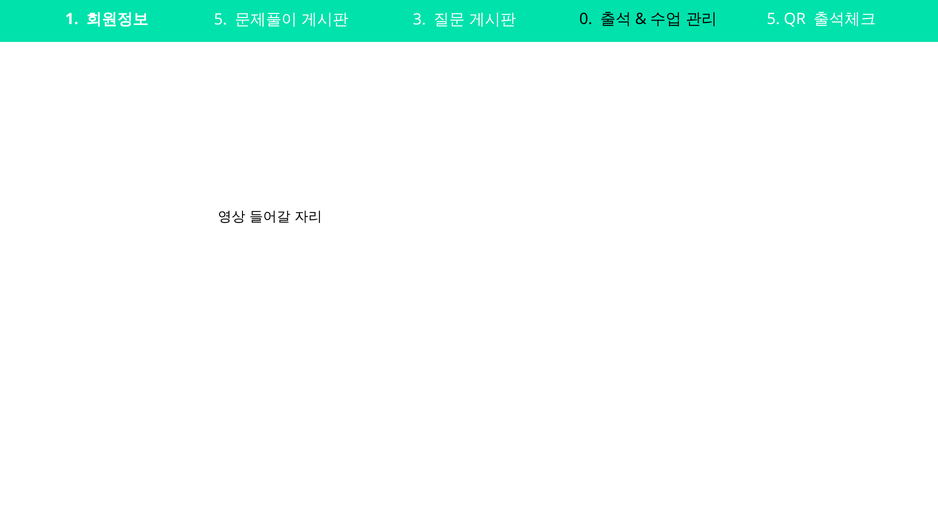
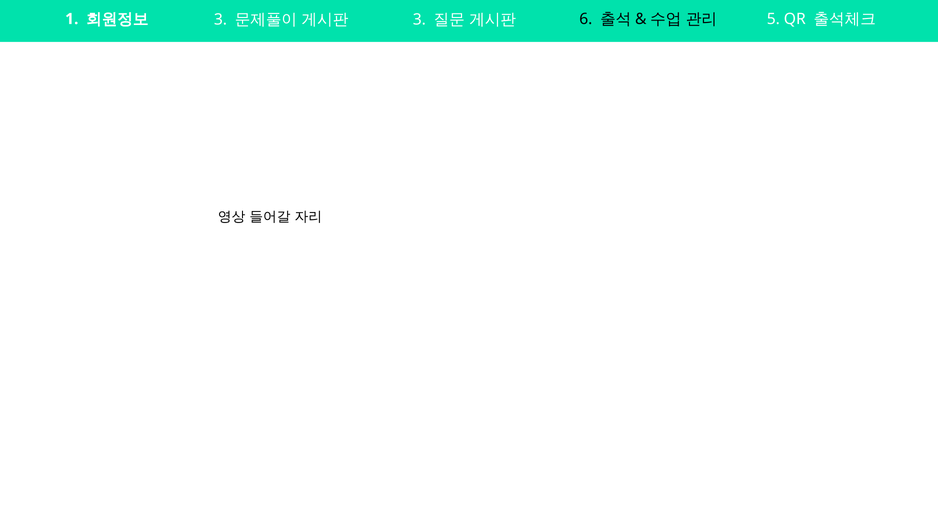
5: 5 -> 3 (220, 20)
0: 0 -> 6 (586, 19)
